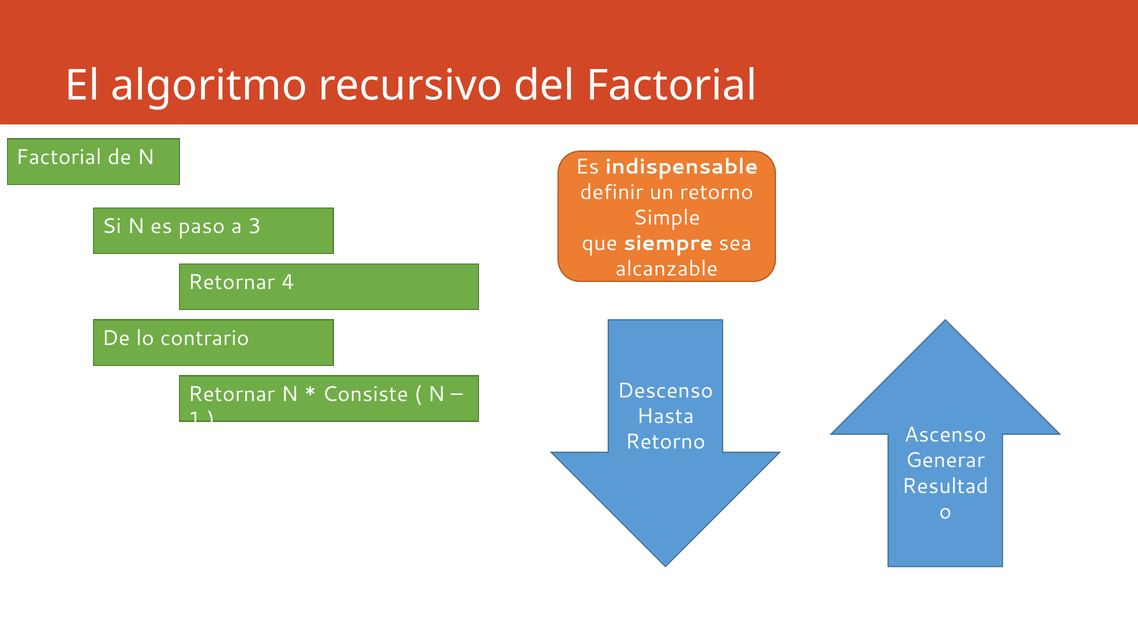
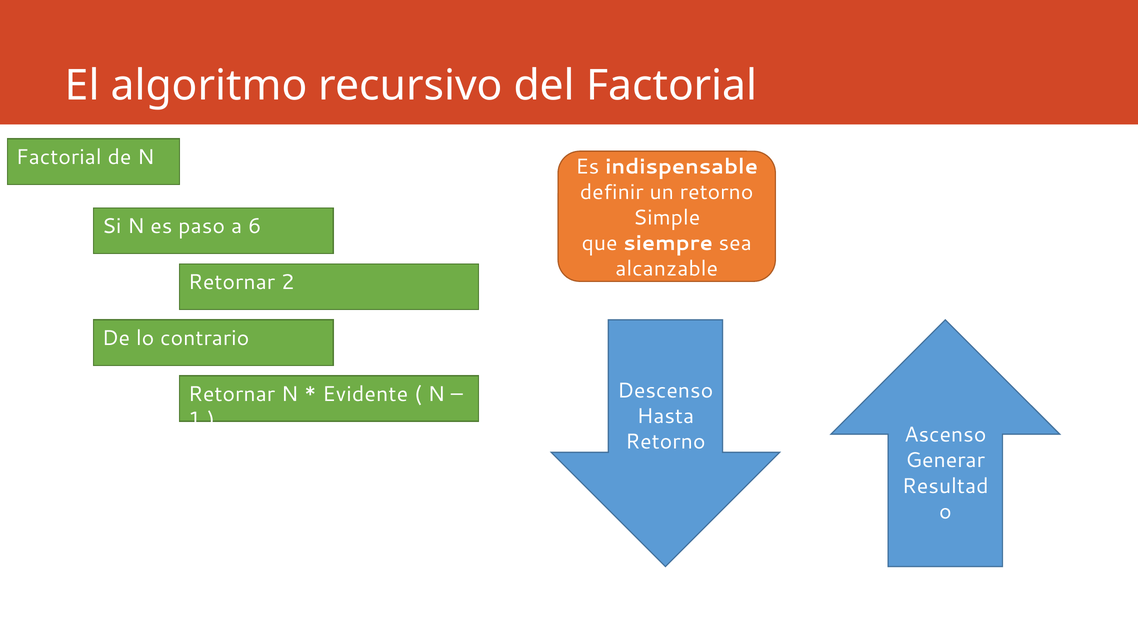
3: 3 -> 6 (255, 226)
4: 4 -> 2 (288, 282)
Consiste: Consiste -> Evidente (365, 394)
